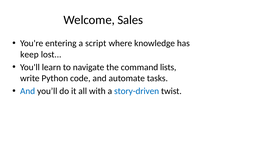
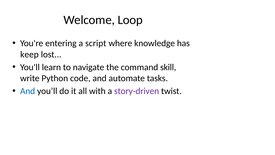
Sales: Sales -> Loop (130, 20)
lists: lists -> skill (168, 67)
story-driven colour: blue -> purple (137, 91)
